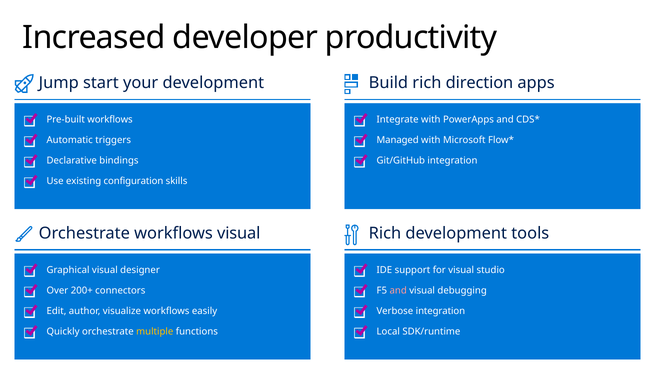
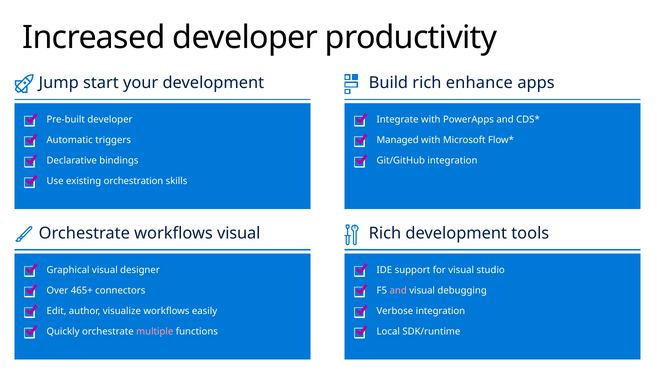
direction: direction -> enhance (479, 83)
Pre-built workflows: workflows -> developer (110, 120)
configuration: configuration -> orchestration (133, 181)
200+: 200+ -> 465+ (82, 290)
multiple colour: yellow -> pink (155, 331)
